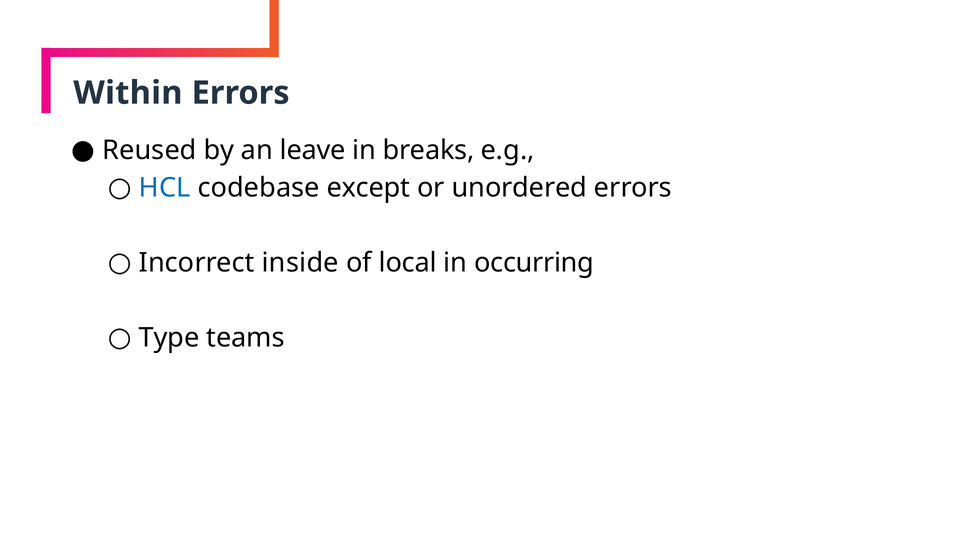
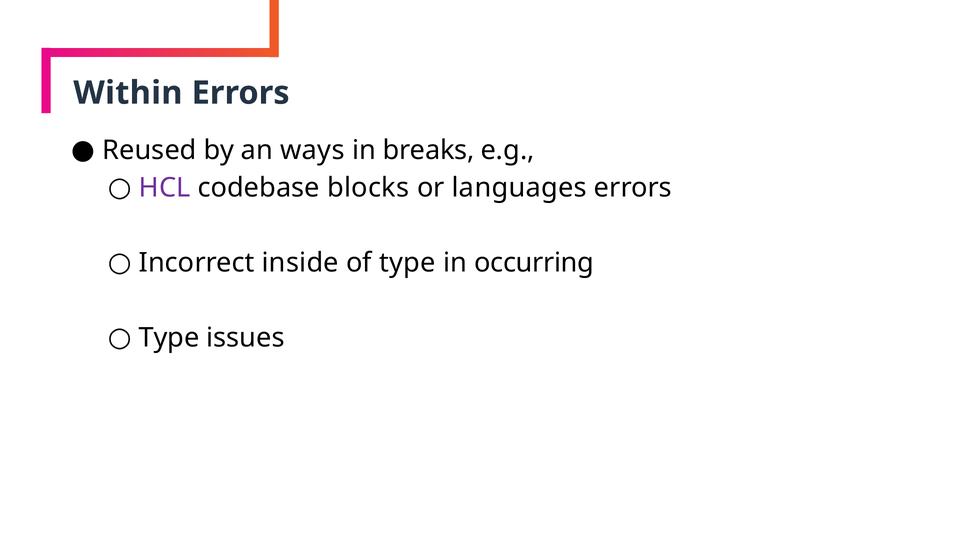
leave: leave -> ways (312, 150)
HCL colour: blue -> purple (165, 188)
except: except -> blocks (368, 188)
unordered: unordered -> languages (519, 188)
of local: local -> type (407, 263)
teams: teams -> issues (246, 338)
